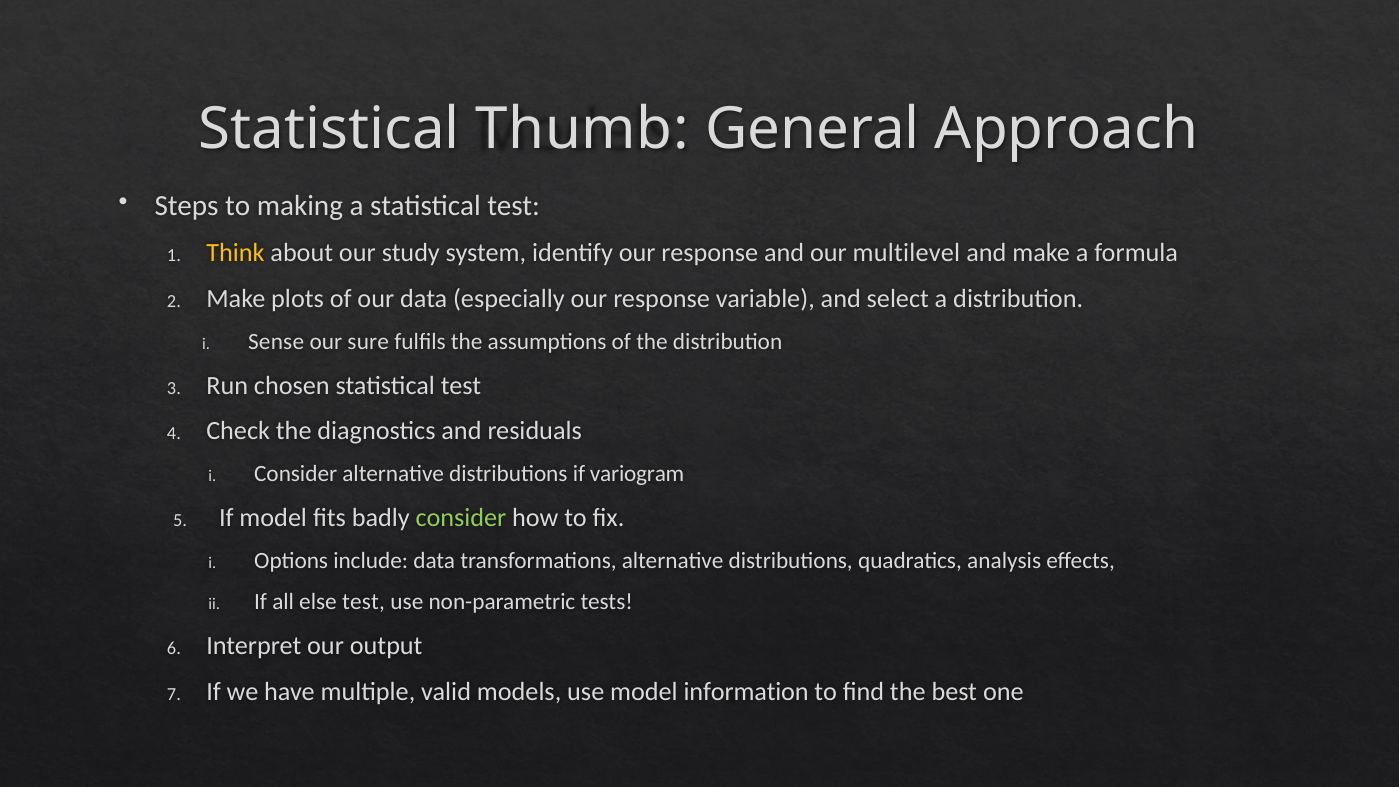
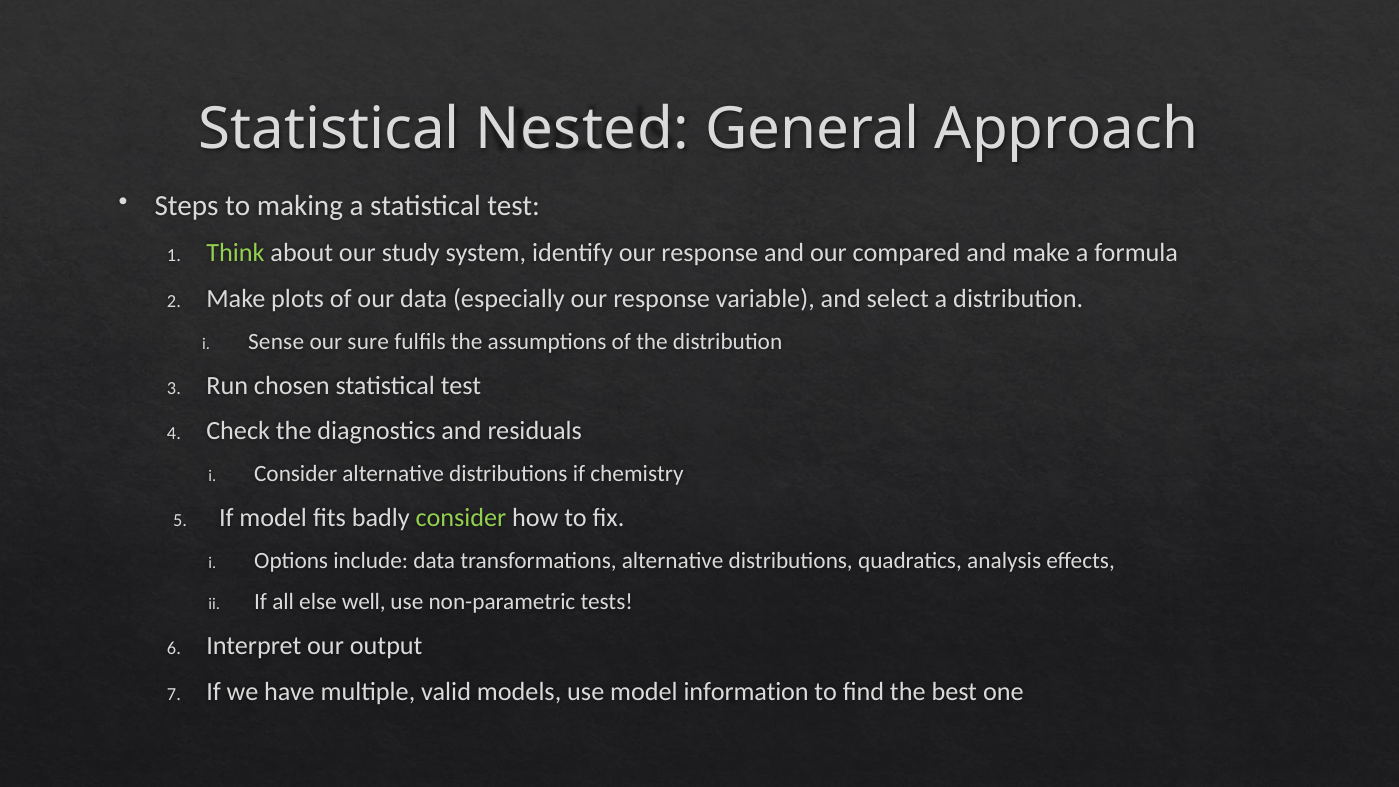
Thumb: Thumb -> Nested (582, 130)
Think colour: yellow -> light green (235, 253)
multilevel: multilevel -> compared (907, 253)
variogram: variogram -> chemistry (637, 474)
else test: test -> well (364, 602)
